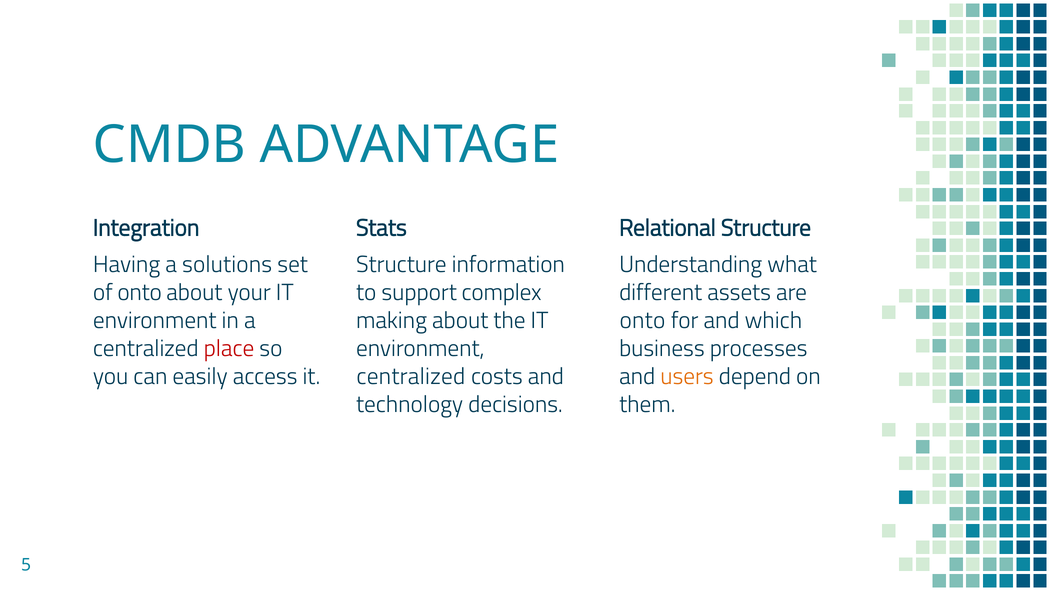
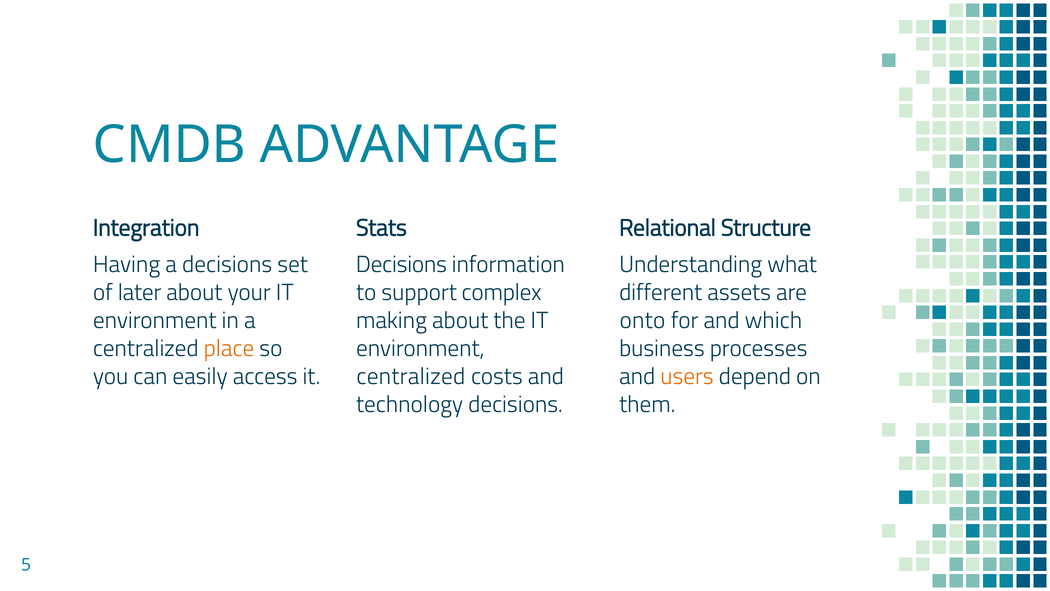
a solutions: solutions -> decisions (227, 264)
Structure: Structure -> Decisions (401, 264)
of onto: onto -> later (140, 292)
place colour: red -> orange (229, 348)
